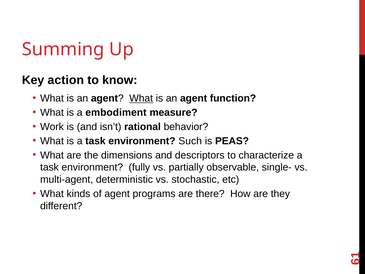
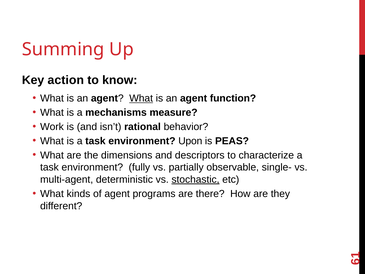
embodiment: embodiment -> mechanisms (116, 112)
Such: Such -> Upon (190, 141)
stochastic underline: none -> present (195, 179)
